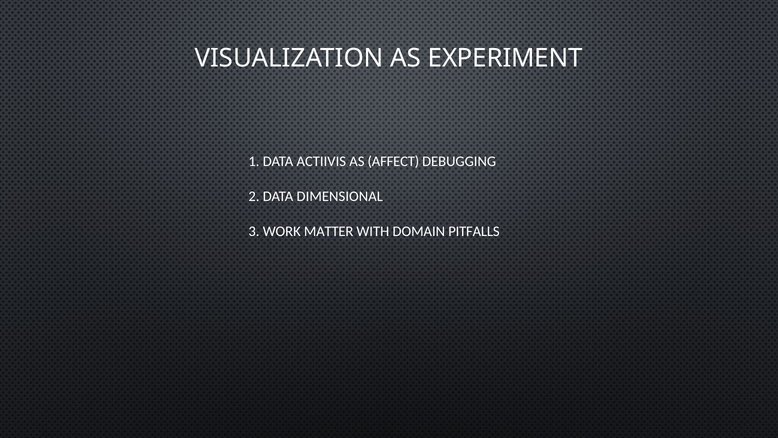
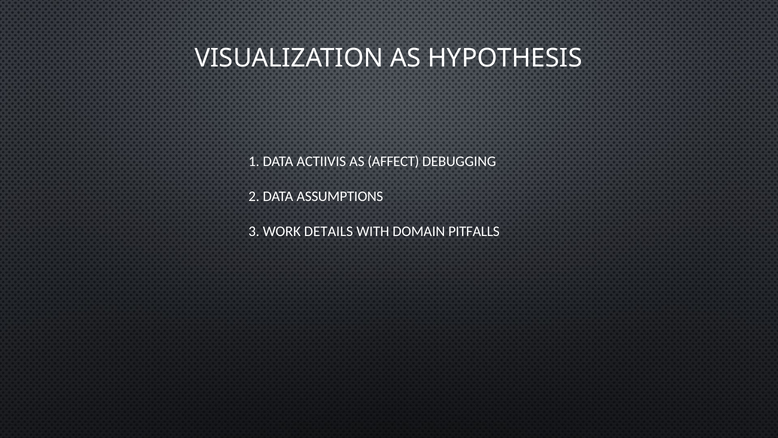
EXPERIMENT: EXPERIMENT -> HYPOTHESIS (505, 58)
DIMENSIONAL: DIMENSIONAL -> ASSUMPTIONS (340, 196)
MATTER: MATTER -> DETAILS (329, 231)
